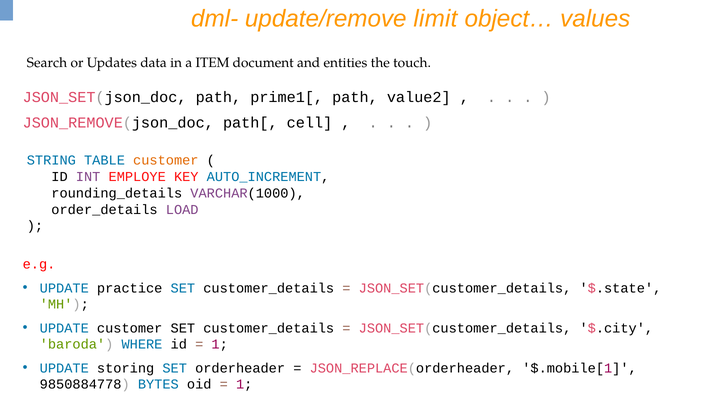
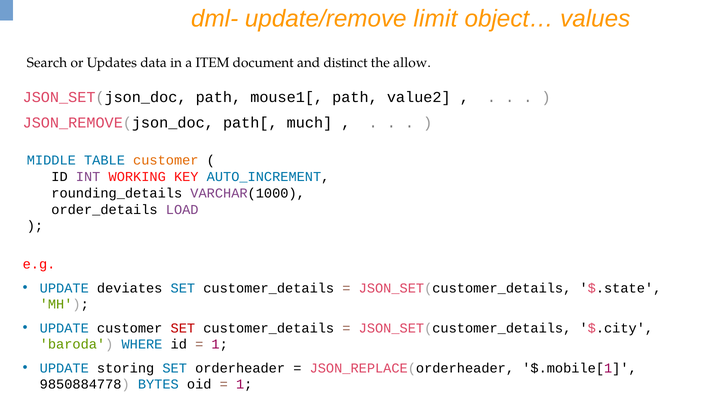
entities: entities -> distinct (345, 63)
touch: touch -> allow (412, 63)
prime1[: prime1[ -> mouse1[ (287, 97)
cell: cell -> much (309, 122)
STRING: STRING -> MIDDLE (51, 160)
EMPLOYE: EMPLOYE -> WORKING (137, 177)
practice: practice -> deviates (130, 288)
SET colour: black -> red (183, 328)
